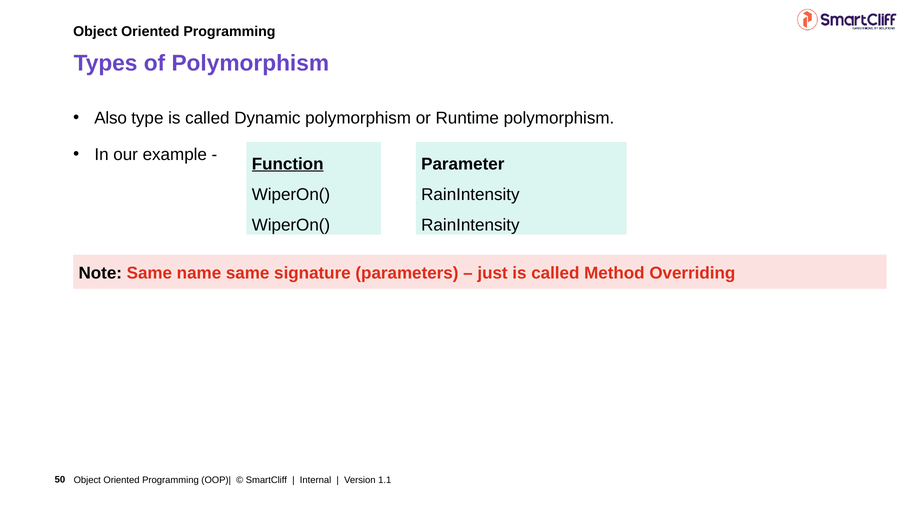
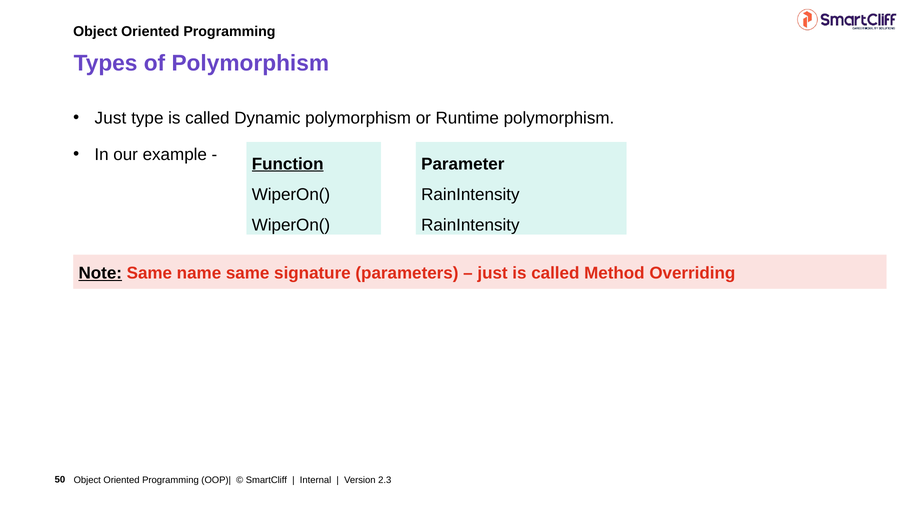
Also: Also -> Just (110, 118)
Note underline: none -> present (100, 273)
1.1: 1.1 -> 2.3 (385, 480)
